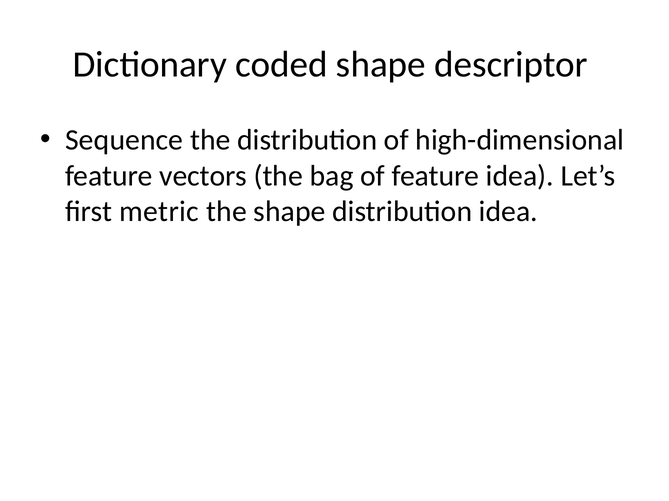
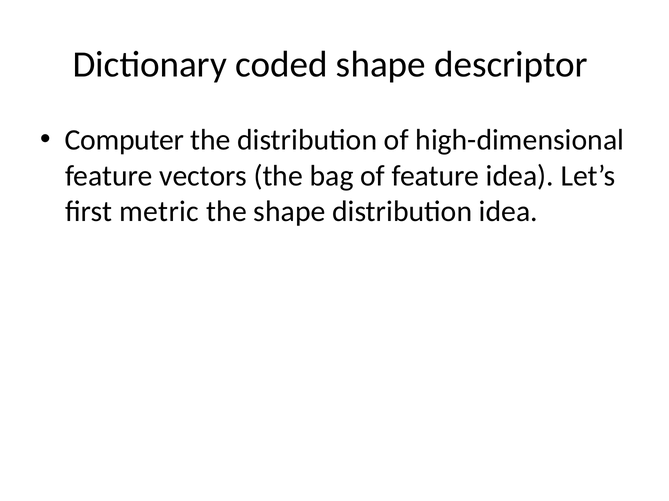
Sequence: Sequence -> Computer (124, 140)
